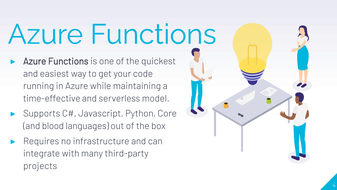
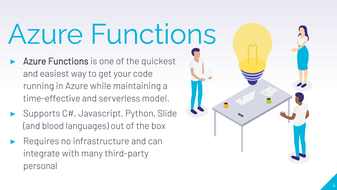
Core: Core -> Slide (167, 113)
projects: projects -> personal (40, 166)
